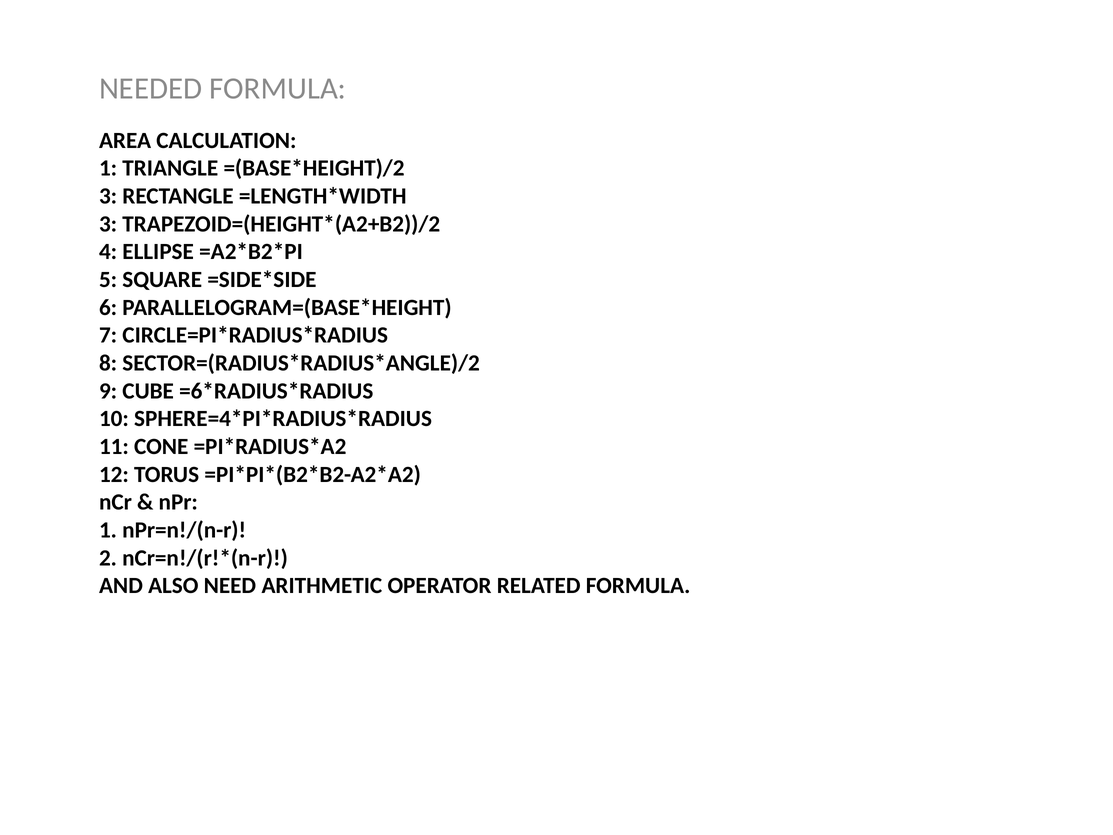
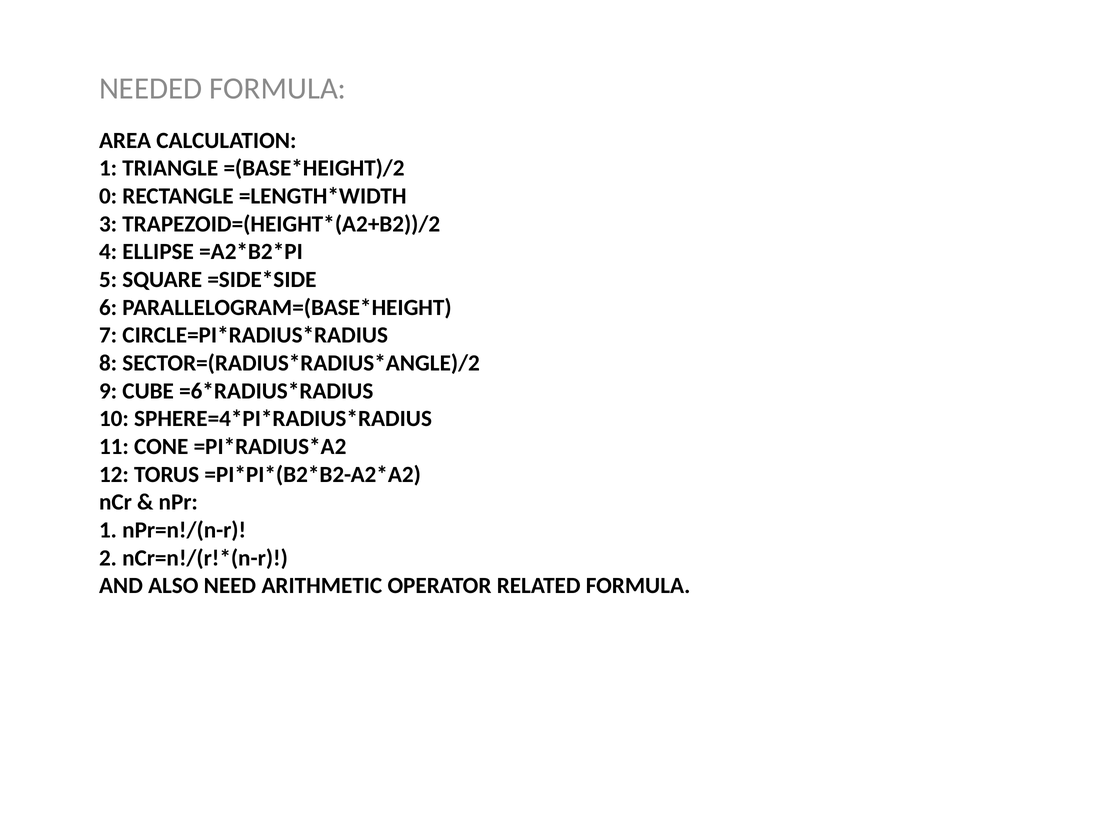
3: 3 -> 0 (108, 196)
